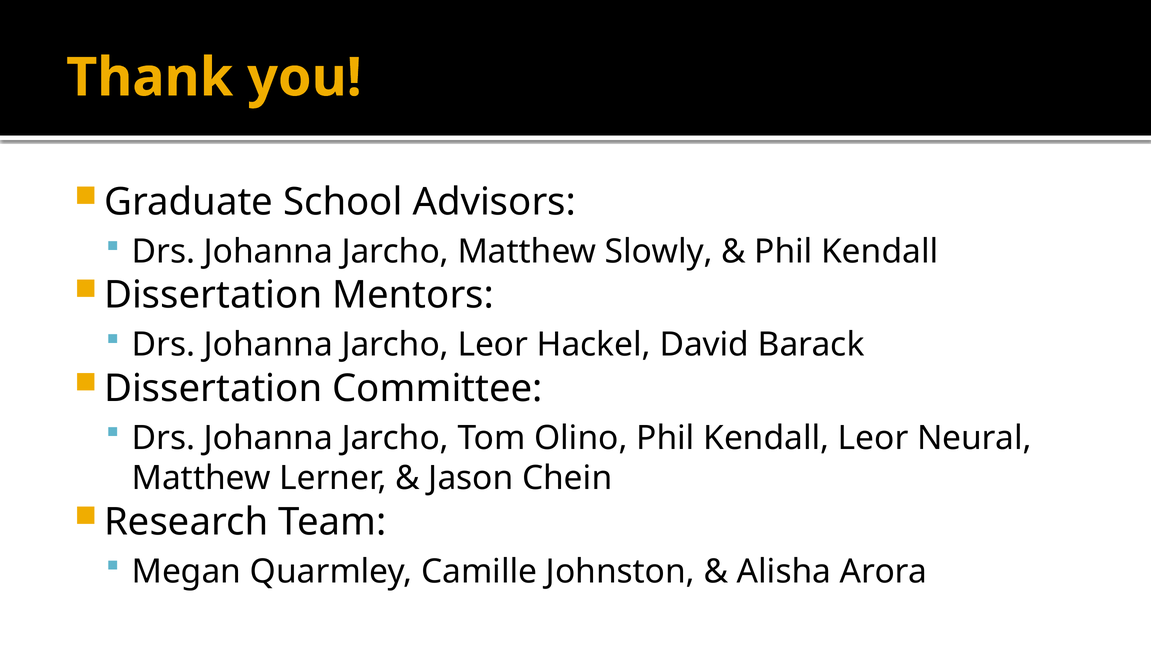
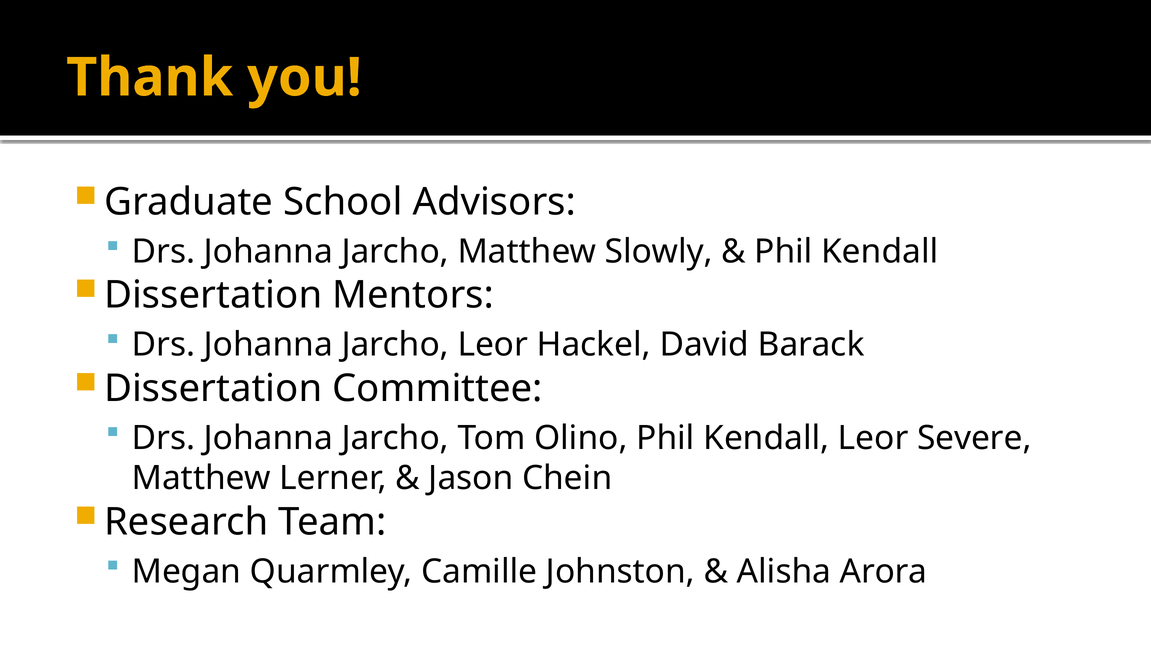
Neural: Neural -> Severe (974, 438)
